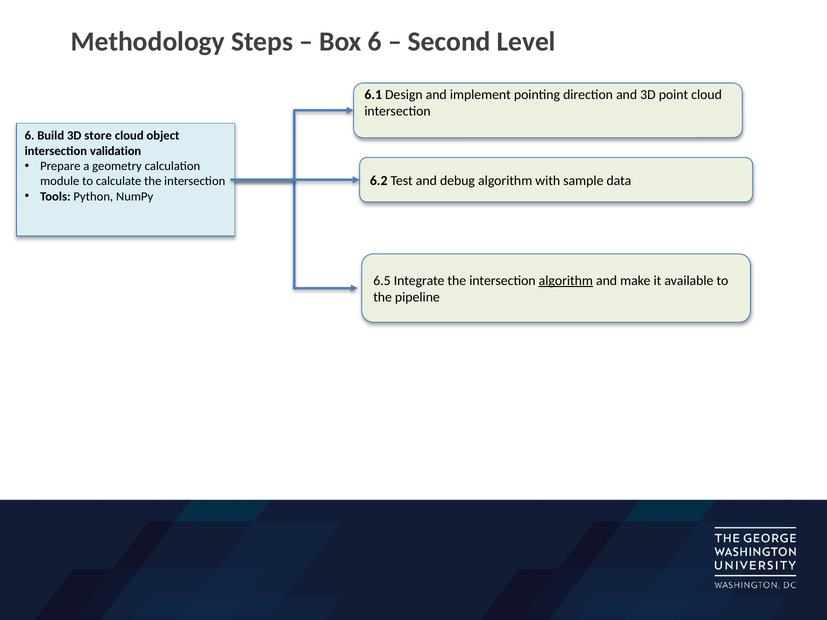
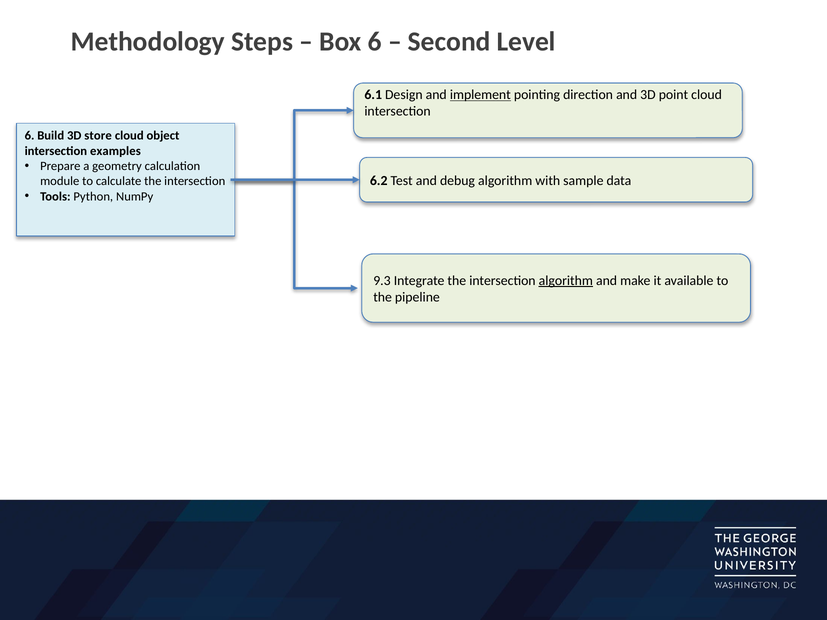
implement underline: none -> present (480, 95)
validation: validation -> examples (115, 151)
6.5: 6.5 -> 9.3 (382, 281)
